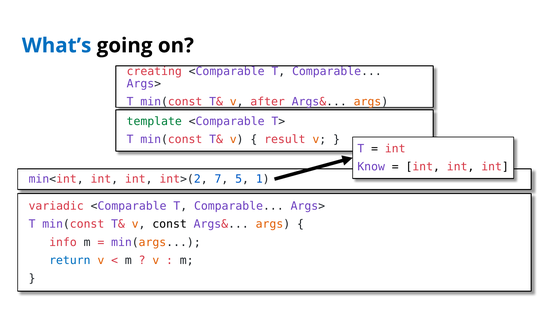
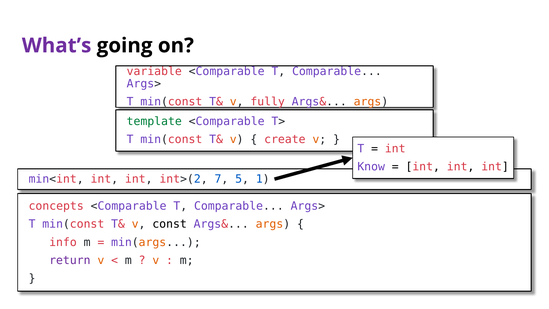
What’s colour: blue -> purple (57, 46)
creating: creating -> variable (154, 71)
after: after -> fully (268, 102)
result: result -> create (285, 139)
variadic: variadic -> concepts (56, 206)
return colour: blue -> purple (70, 260)
